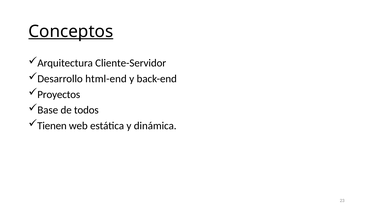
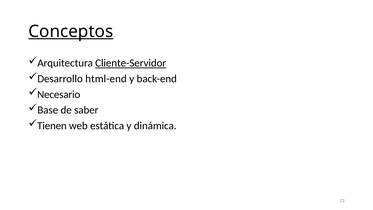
Cliente-Servidor underline: none -> present (131, 63)
Proyectos: Proyectos -> Necesario (59, 94)
todos: todos -> saber (86, 110)
